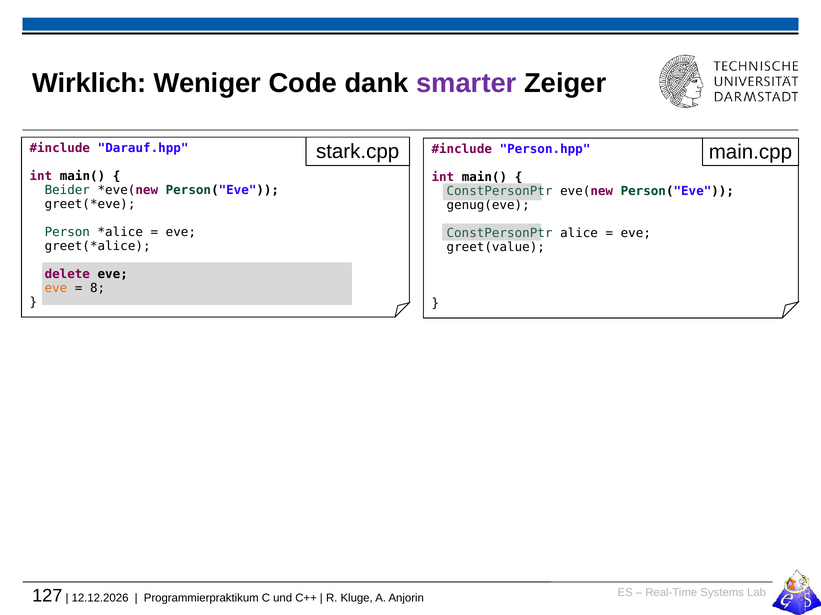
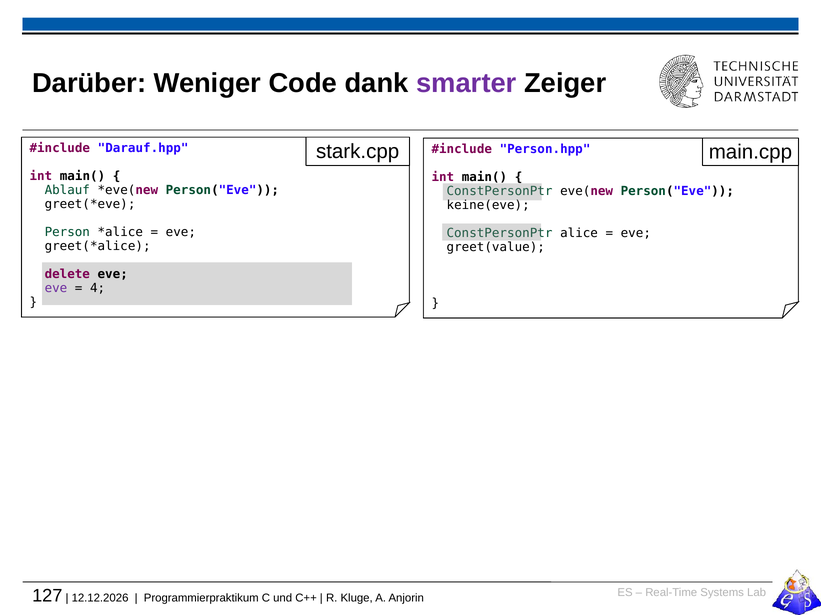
Wirklich: Wirklich -> Darüber (89, 83)
Beider: Beider -> Ablauf (67, 190)
genug(eve: genug(eve -> keine(eve (488, 205)
eve colour: orange -> purple (56, 288)
8: 8 -> 4 (98, 288)
